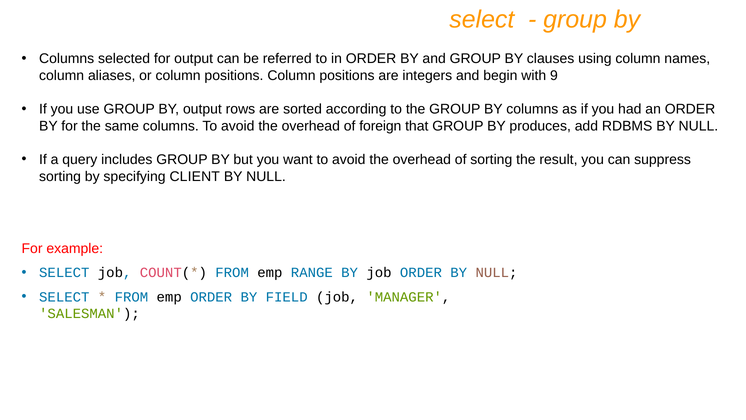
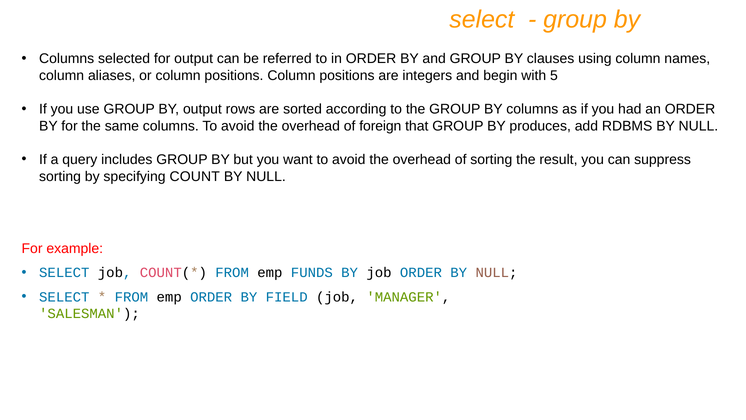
9: 9 -> 5 (554, 76)
CLIENT: CLIENT -> COUNT (195, 176)
RANGE: RANGE -> FUNDS (312, 273)
